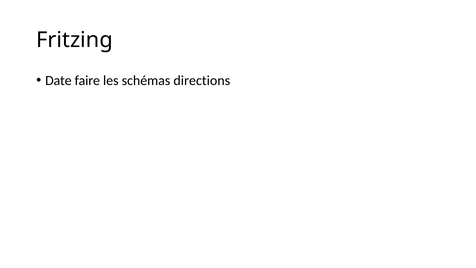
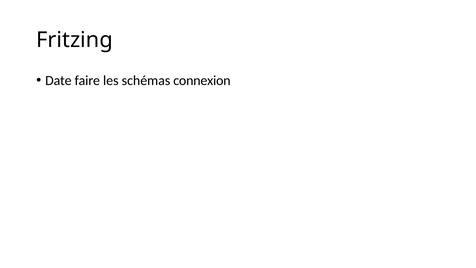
directions: directions -> connexion (202, 80)
